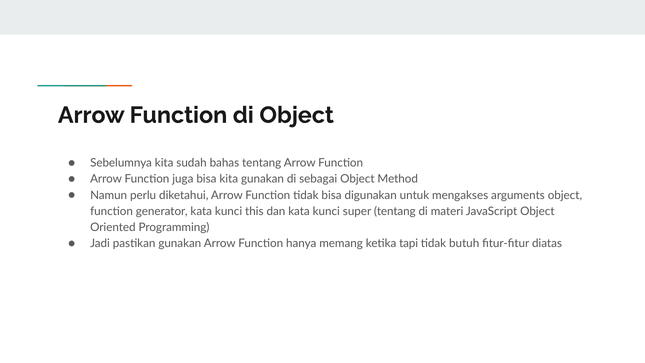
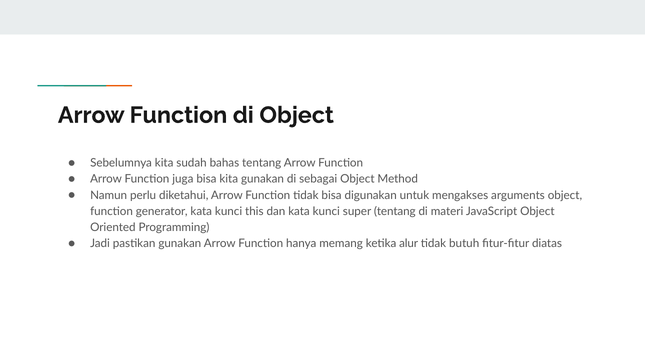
tapi: tapi -> alur (409, 243)
